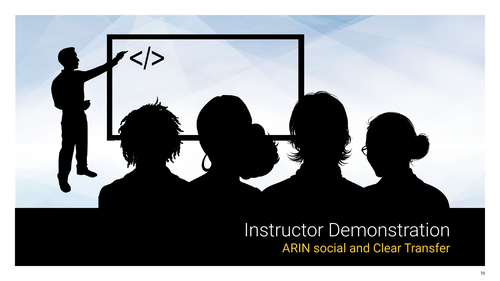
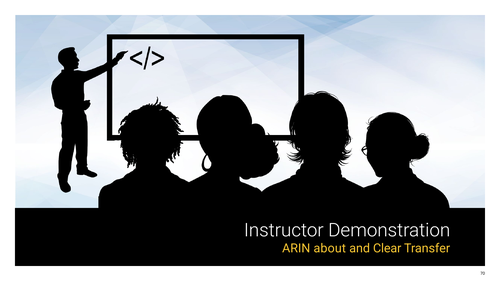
social: social -> about (330, 249)
